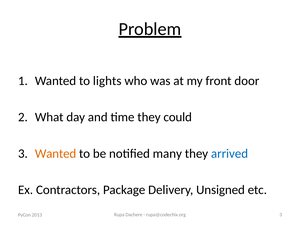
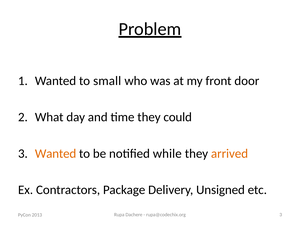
lights: lights -> small (107, 81)
many: many -> while (167, 154)
arrived colour: blue -> orange (230, 154)
